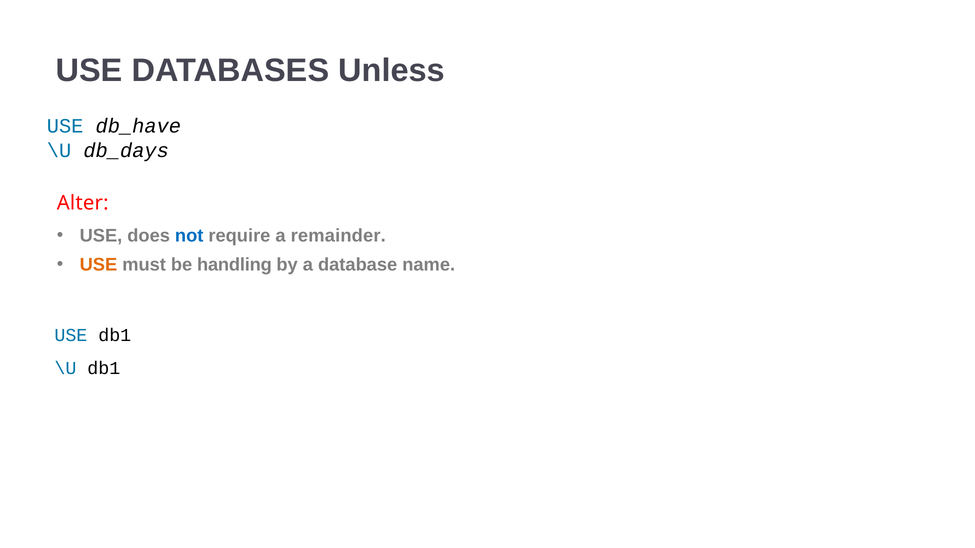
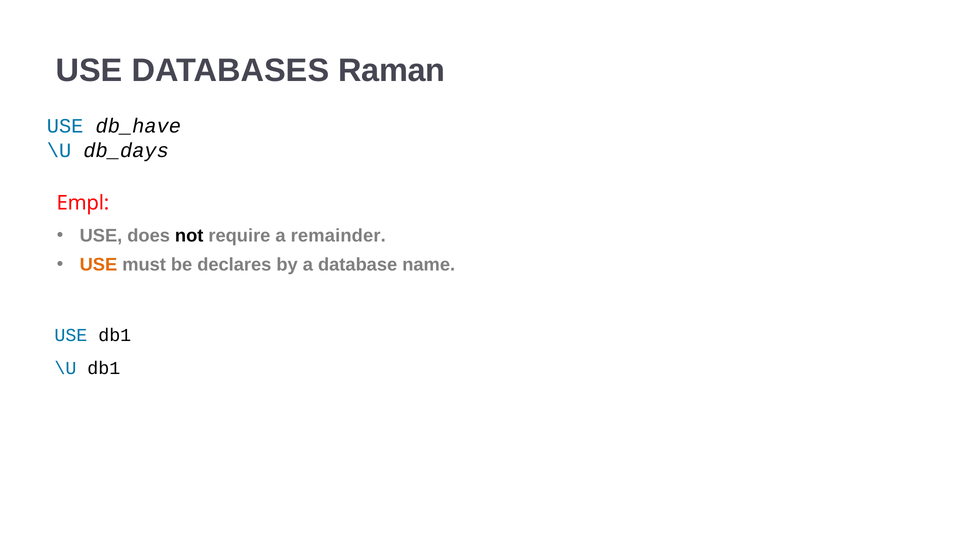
Unless: Unless -> Raman (392, 71)
Alter: Alter -> Empl (83, 203)
not colour: blue -> black (189, 236)
handling: handling -> declares (234, 265)
